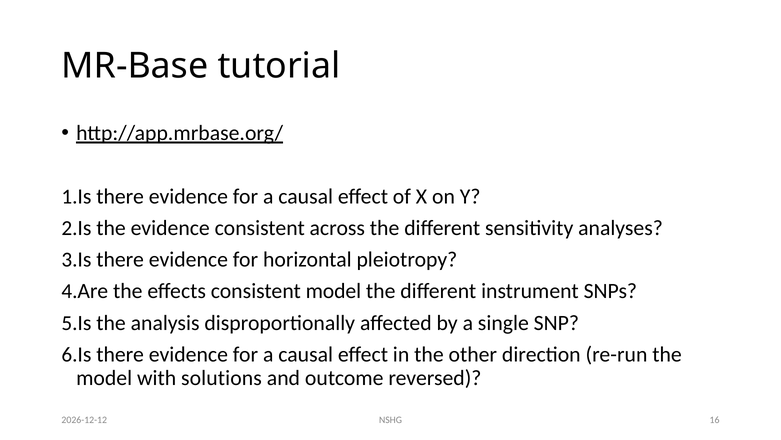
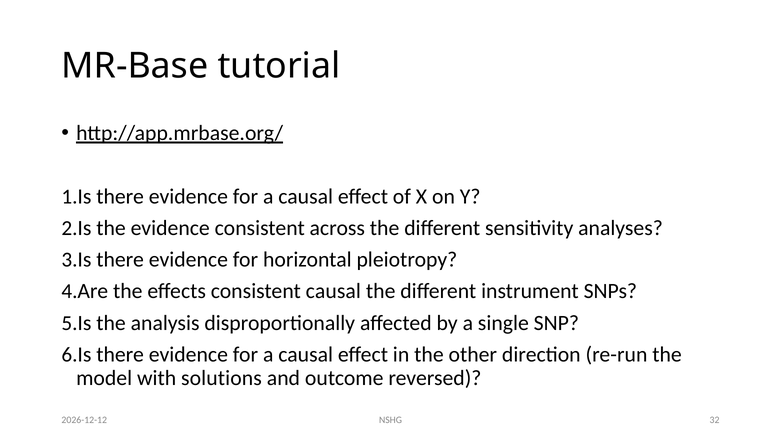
consistent model: model -> causal (333, 291)
16: 16 -> 32 (715, 419)
